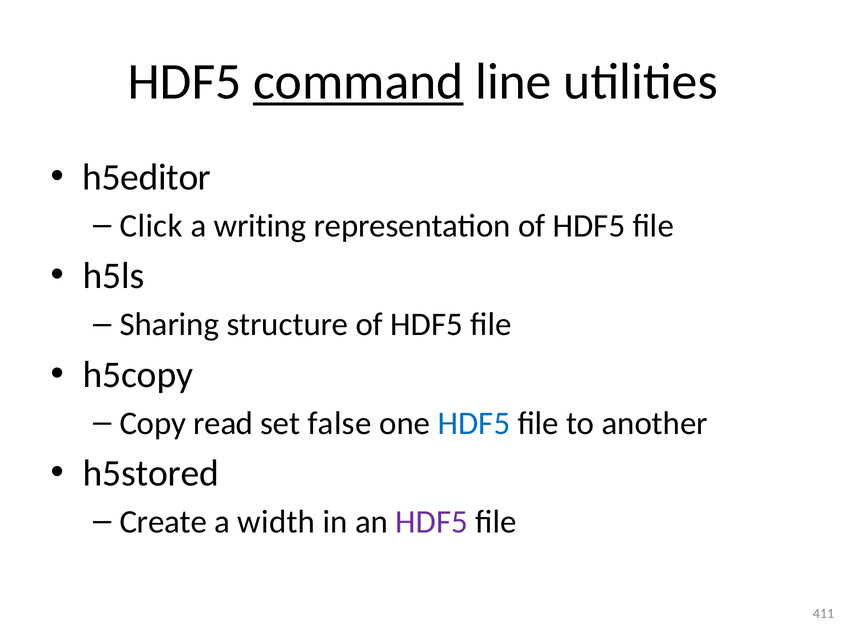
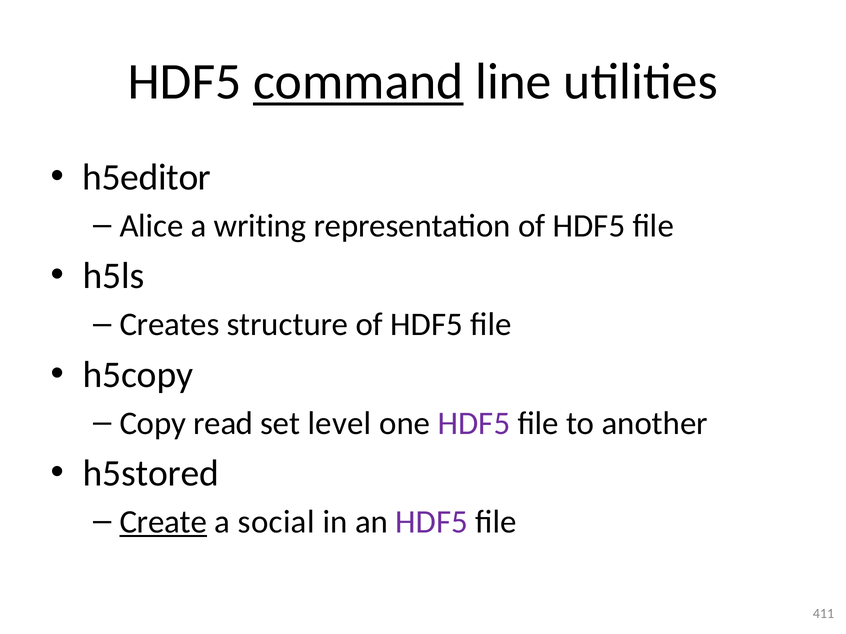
Click: Click -> Alice (151, 226)
Sharing: Sharing -> Creates (169, 325)
false: false -> level (340, 424)
HDF5 colour: blue -> purple (474, 424)
Create underline: none -> present (163, 522)
width: width -> social (276, 522)
